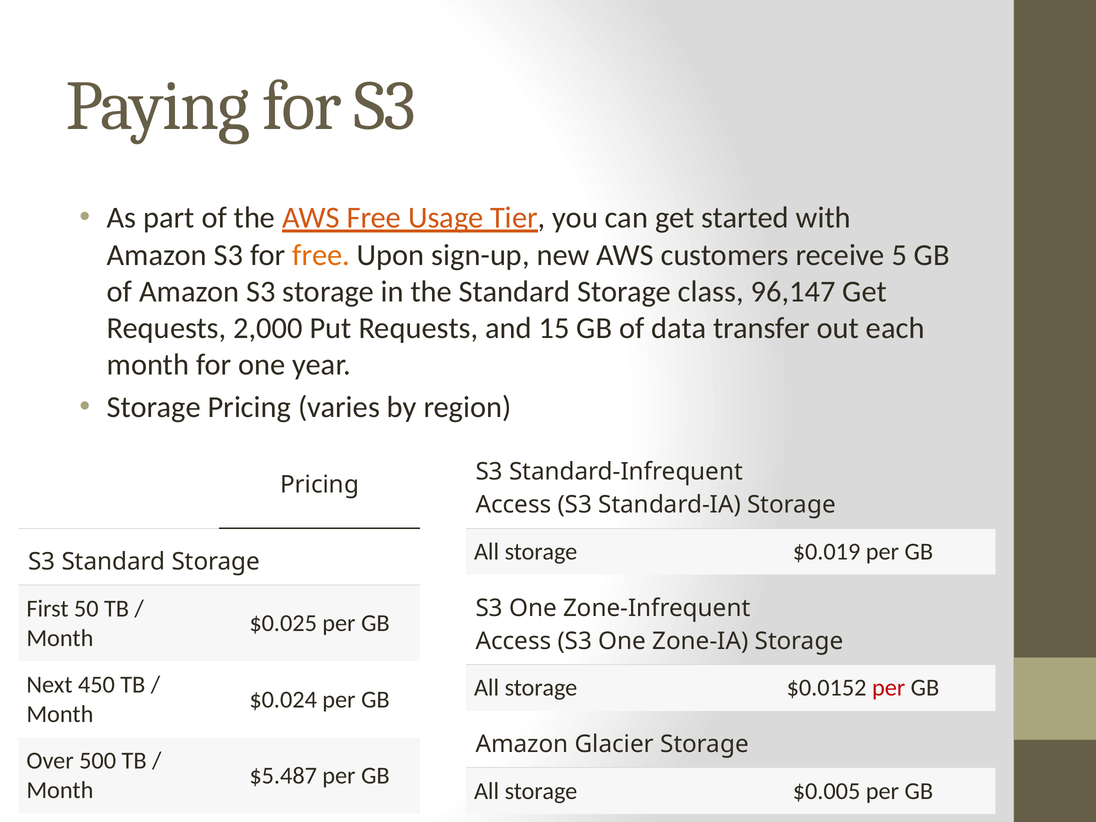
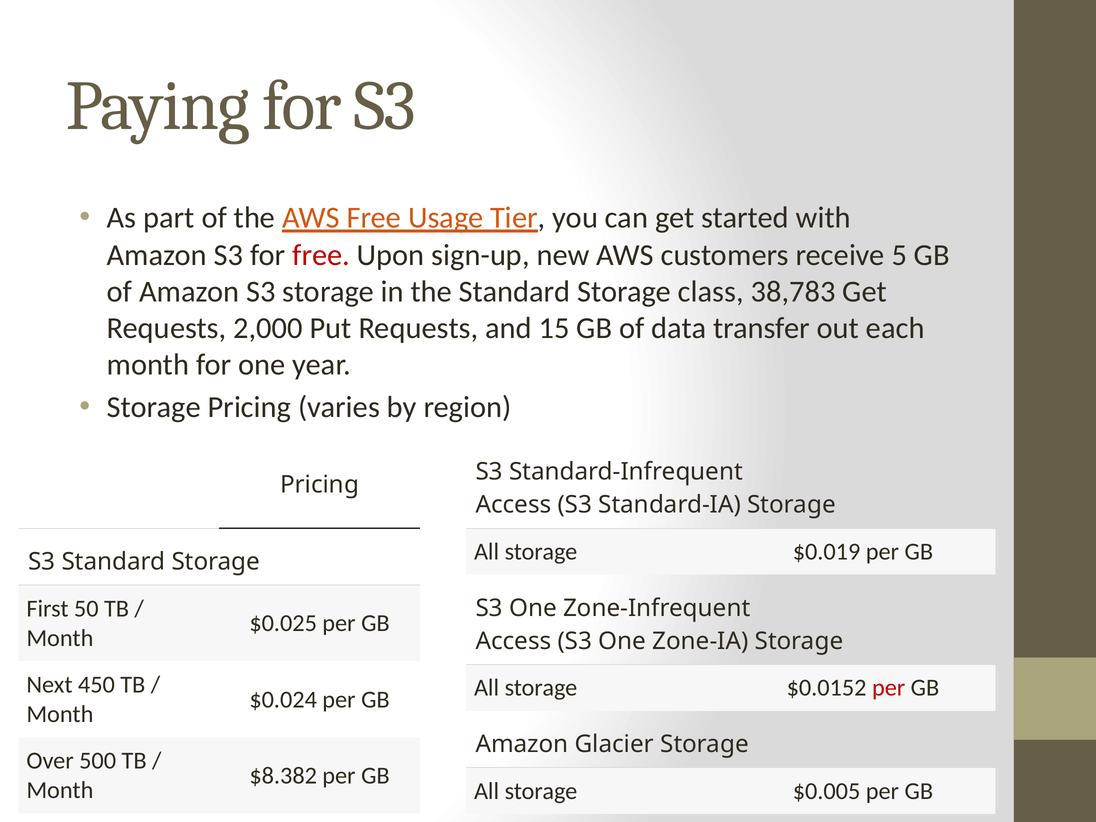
free colour: orange -> red (321, 255)
96,147: 96,147 -> 38,783 (793, 292)
$5.487: $5.487 -> $8.382 (283, 776)
